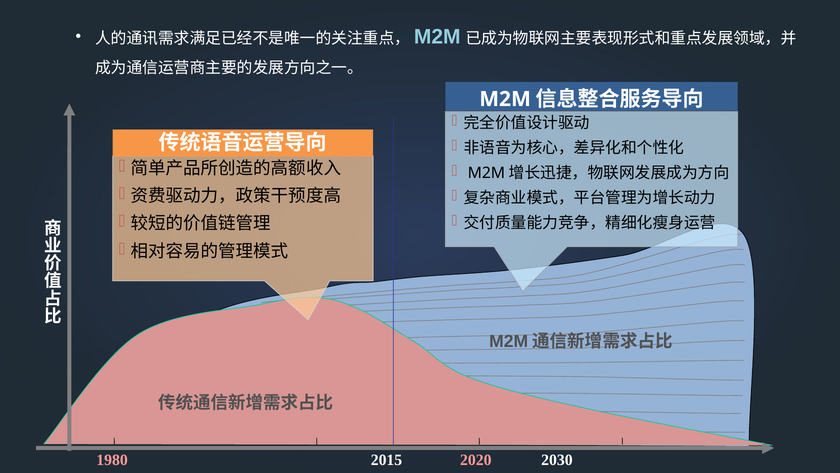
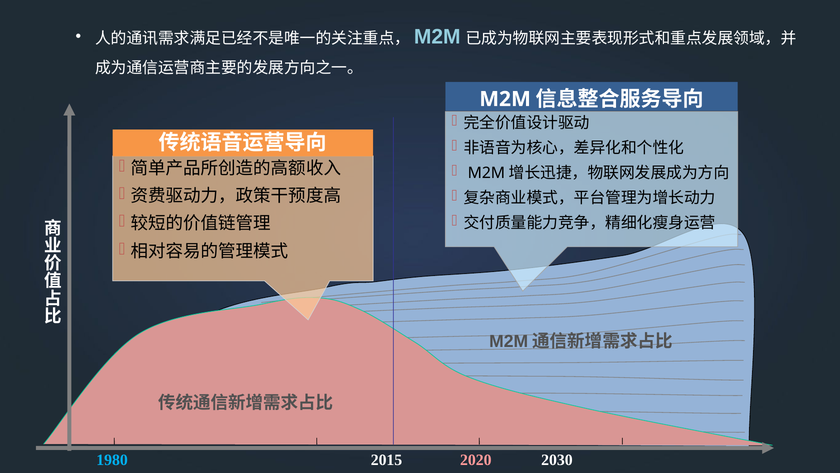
1980 colour: pink -> light blue (112, 460)
